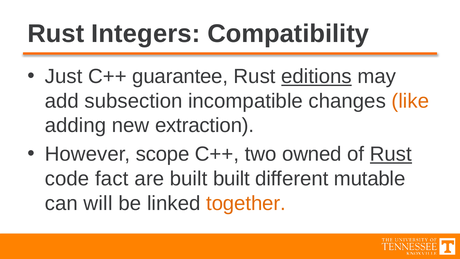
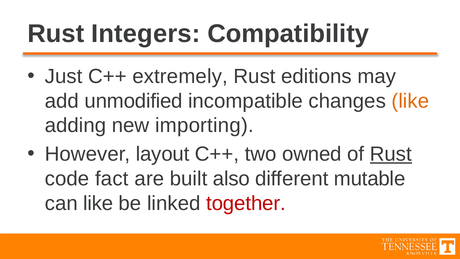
guarantee: guarantee -> extremely (180, 76)
editions underline: present -> none (316, 76)
subsection: subsection -> unmodified (134, 101)
extraction: extraction -> importing (204, 125)
scope: scope -> layout (163, 154)
built built: built -> also (231, 179)
can will: will -> like (98, 203)
together colour: orange -> red (246, 203)
